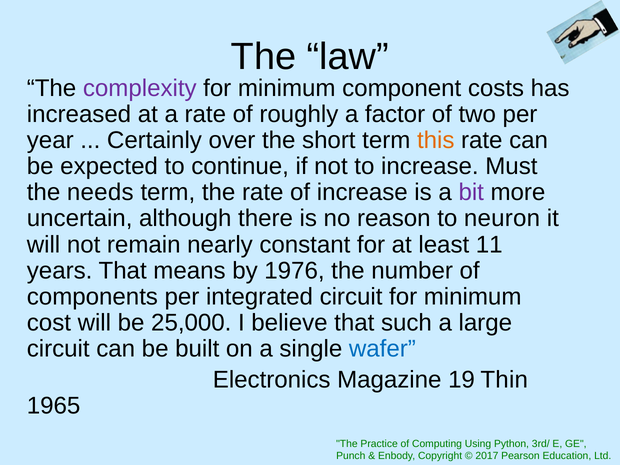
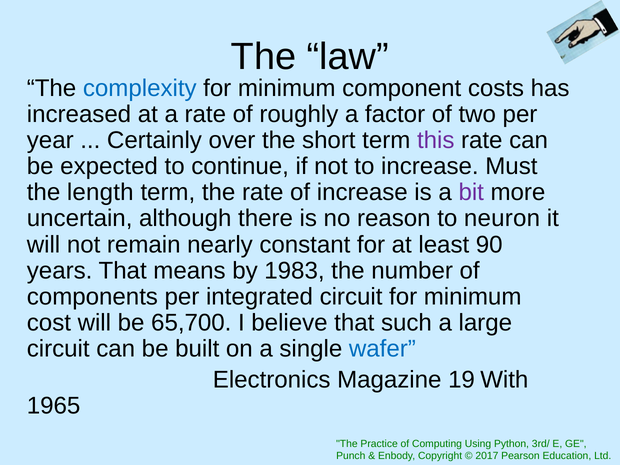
complexity colour: purple -> blue (140, 88)
this colour: orange -> purple (436, 140)
needs: needs -> length (100, 192)
11: 11 -> 90 (489, 245)
1976: 1976 -> 1983 (294, 271)
25,000: 25,000 -> 65,700 (191, 323)
Thin: Thin -> With (504, 380)
